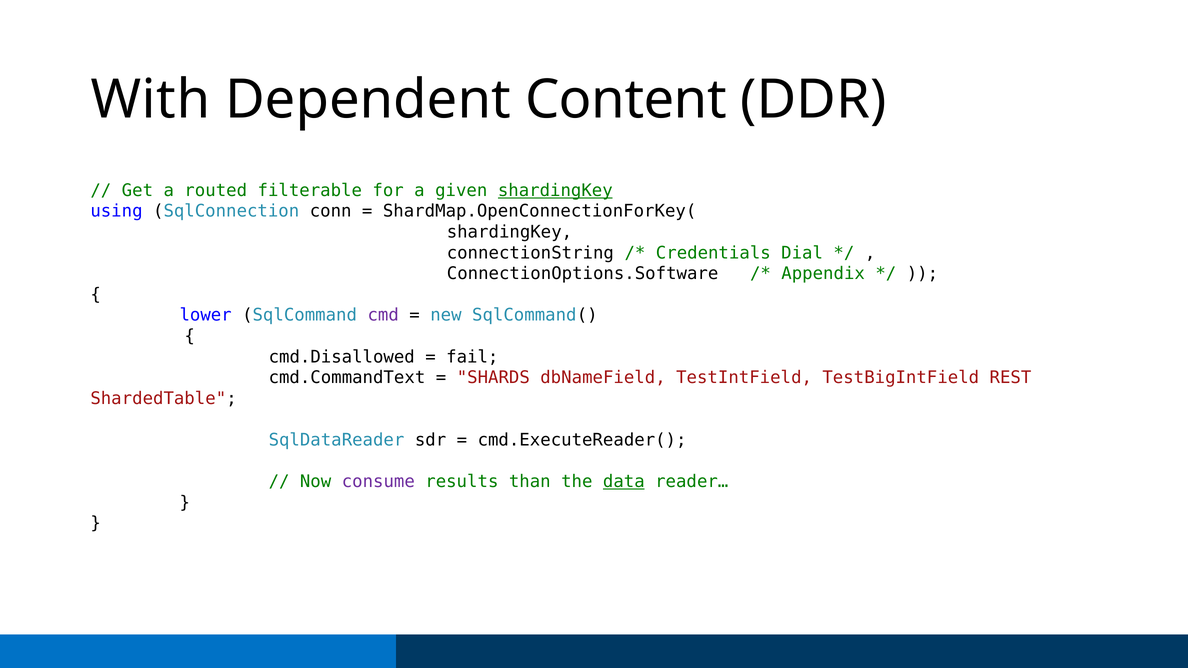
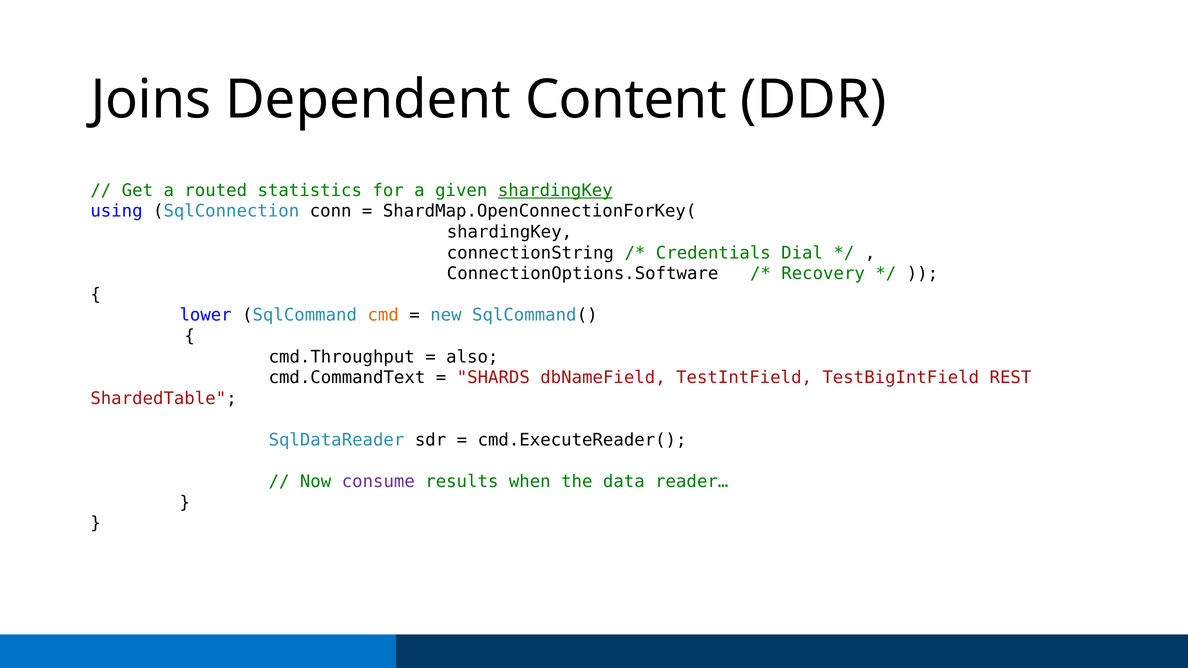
With: With -> Joins (151, 100)
filterable: filterable -> statistics (310, 191)
Appendix: Appendix -> Recovery (823, 274)
cmd colour: purple -> orange (383, 315)
cmd.Disallowed: cmd.Disallowed -> cmd.Throughput (342, 357)
fail: fail -> also (472, 357)
than: than -> when (530, 482)
data underline: present -> none (624, 482)
